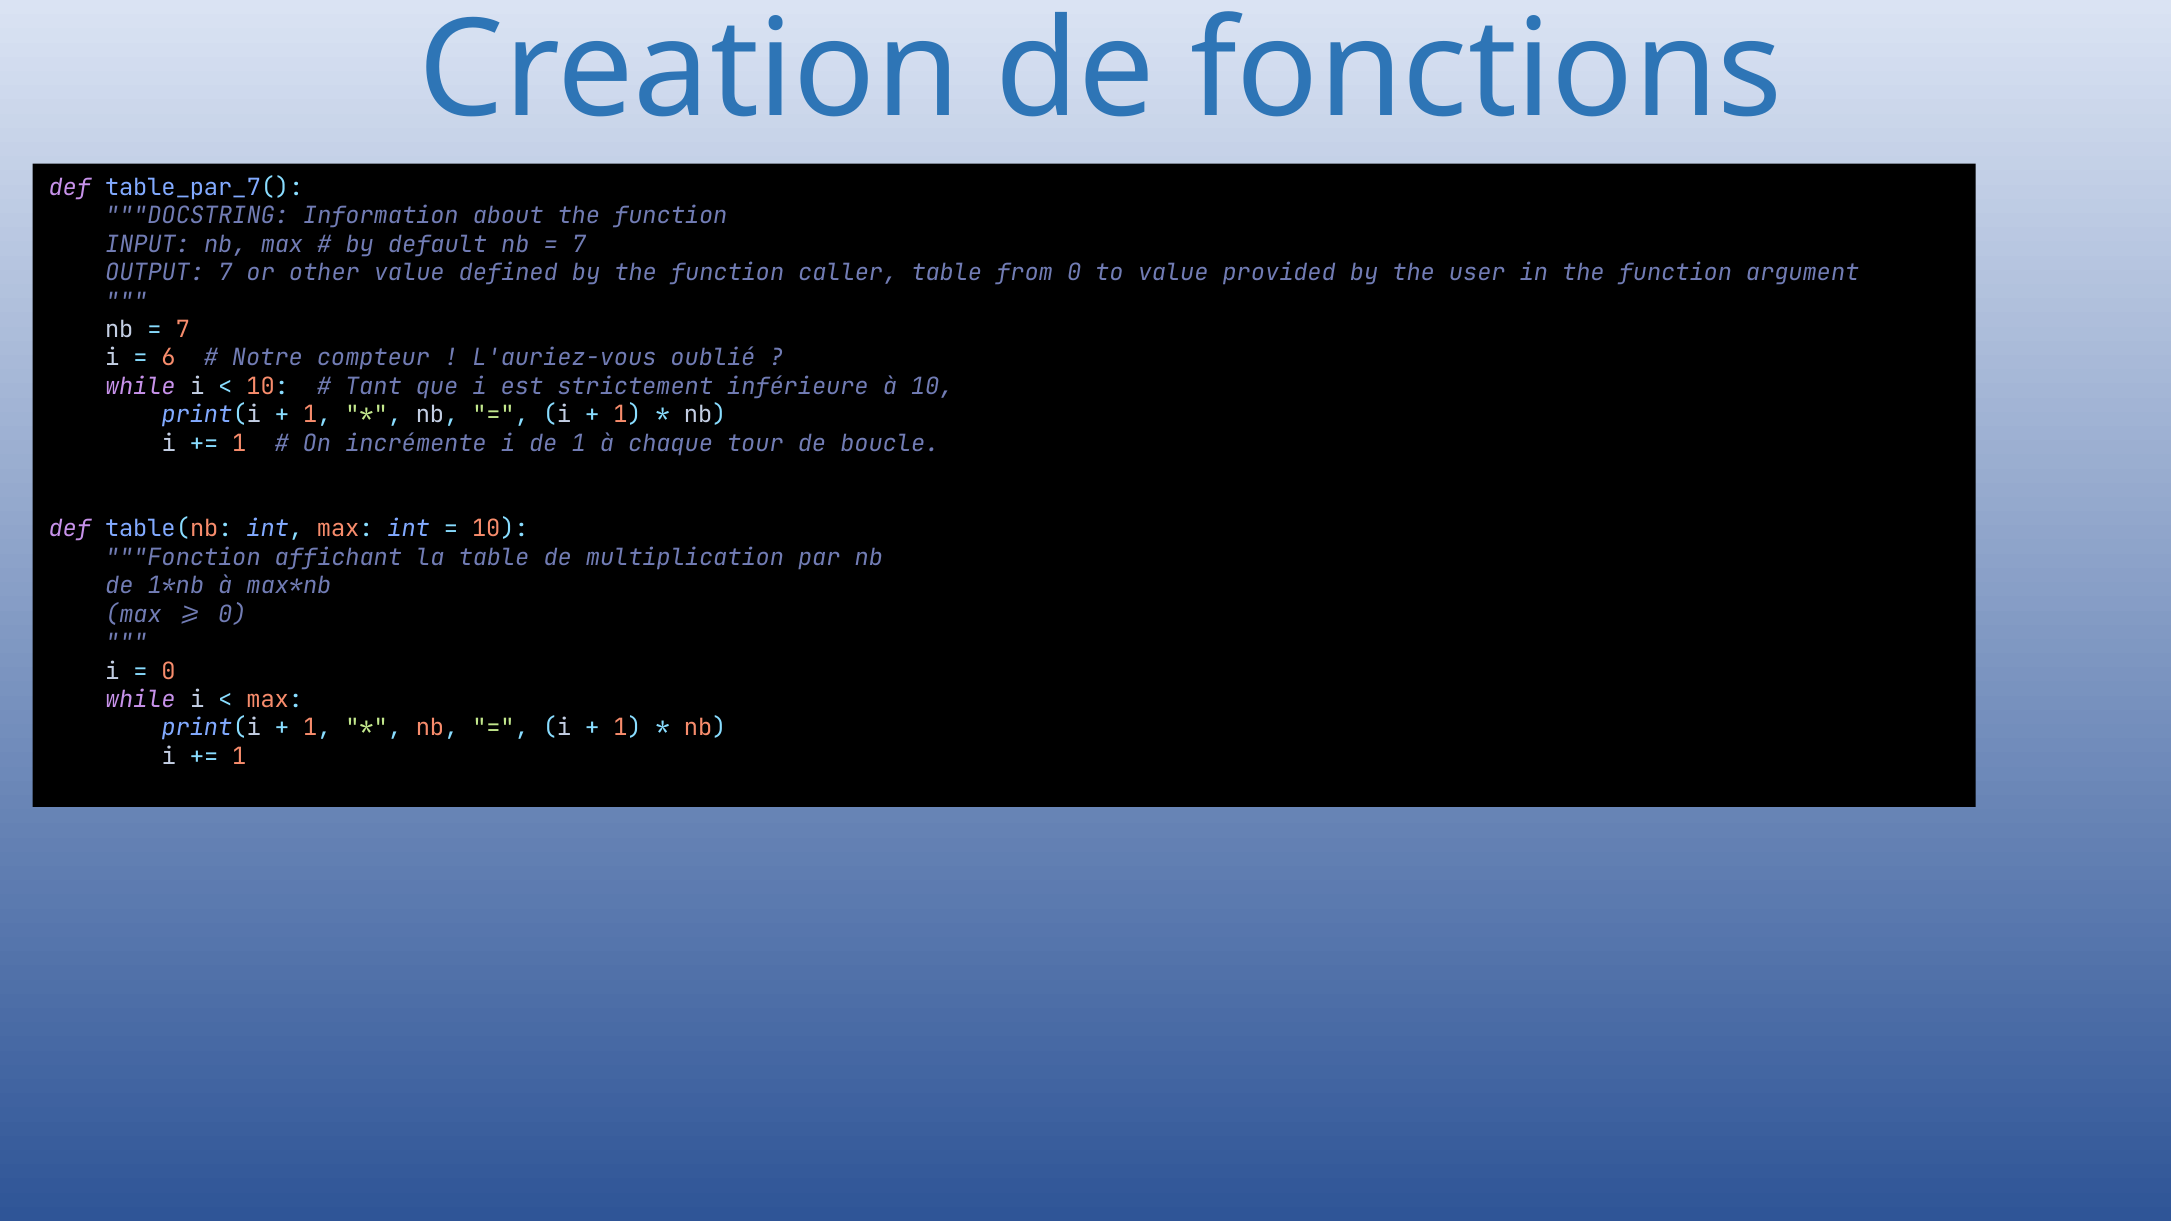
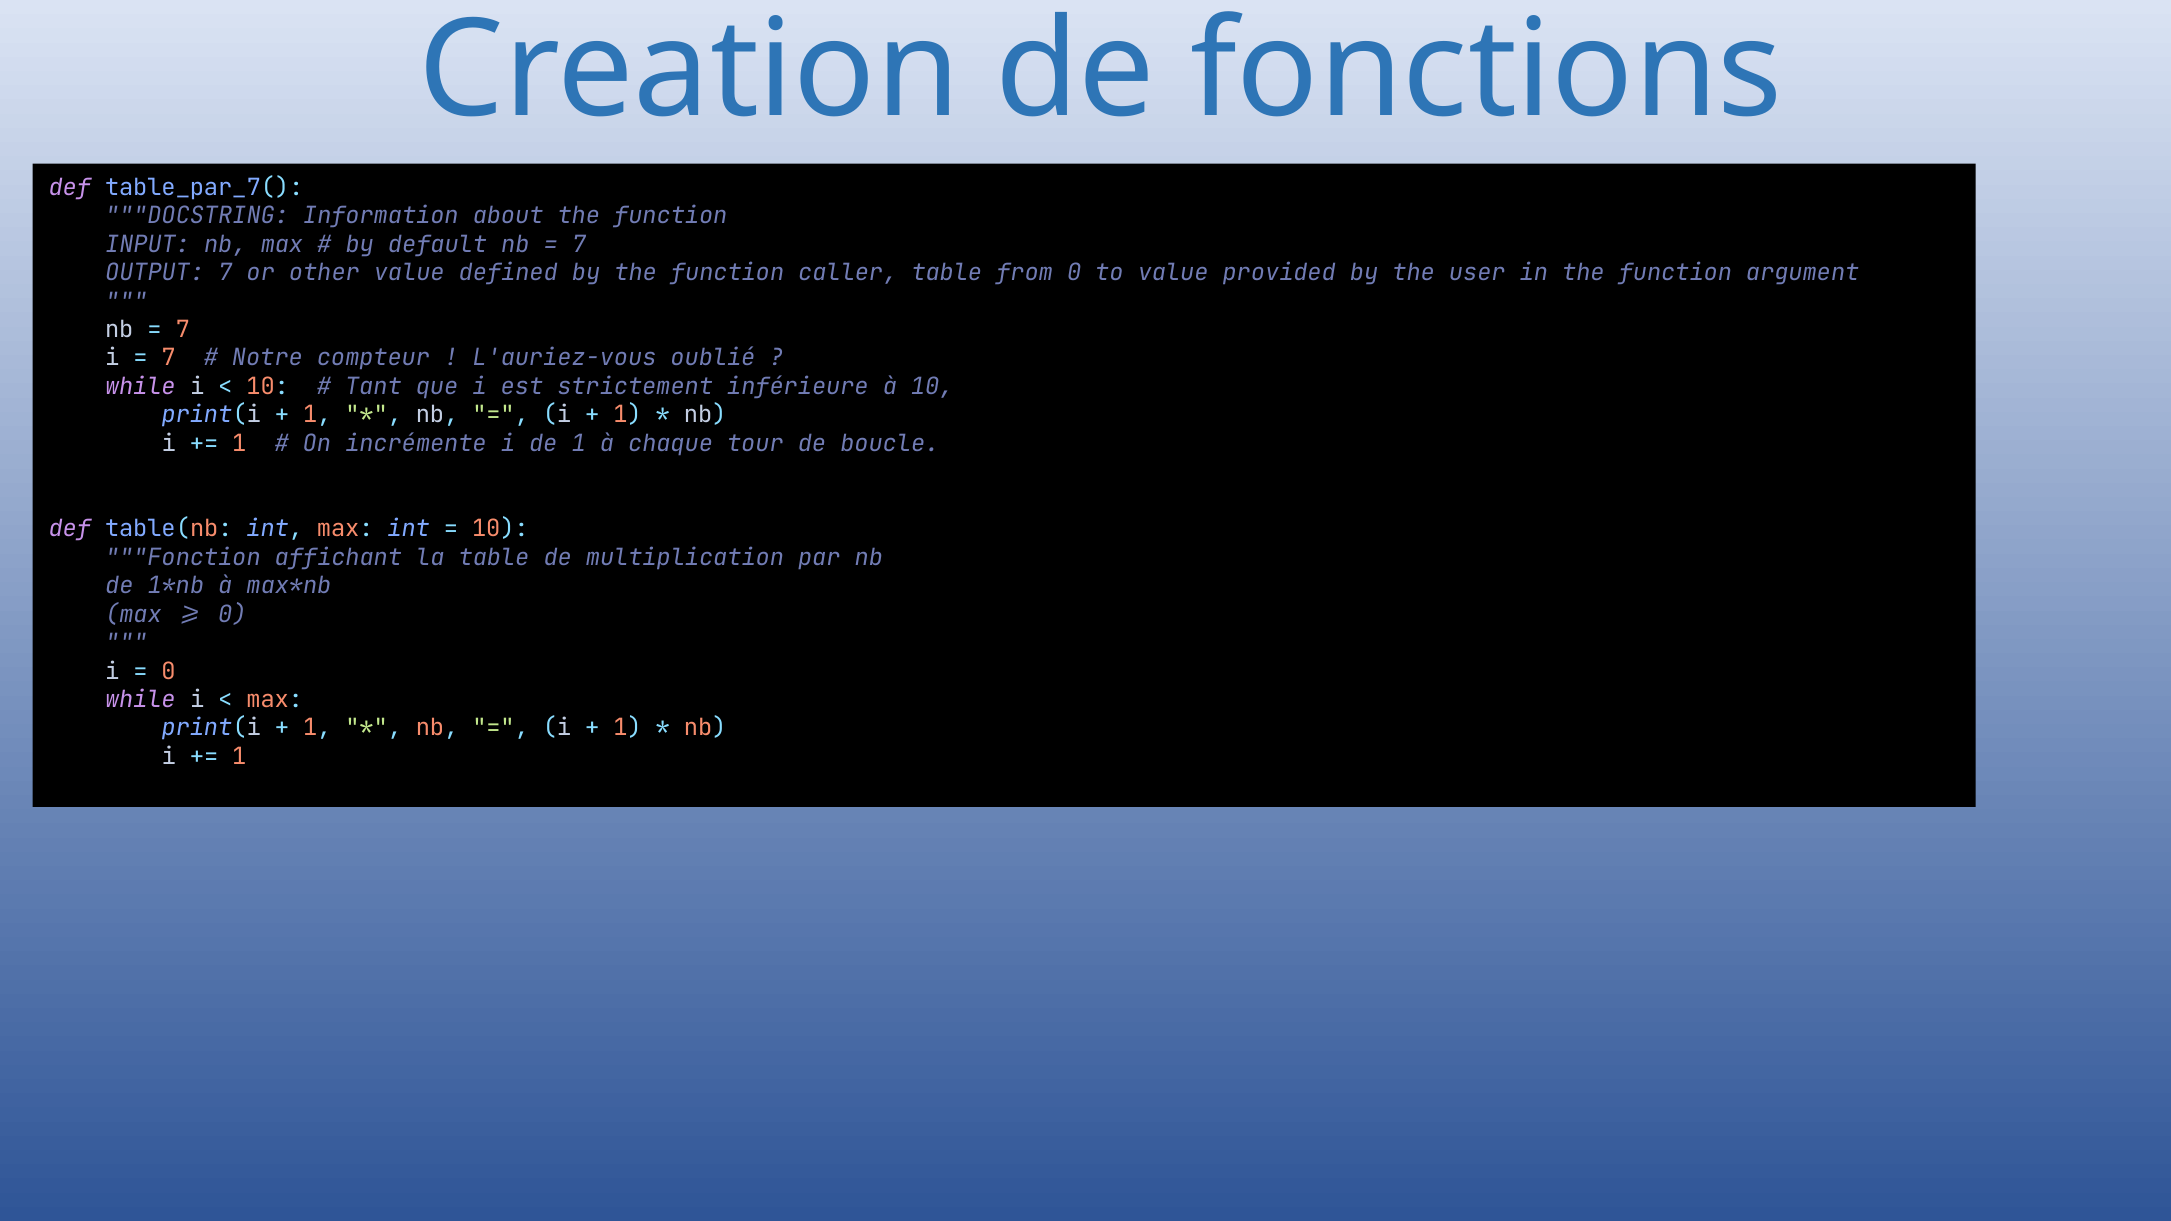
6: 6 -> 7 (169, 358)
